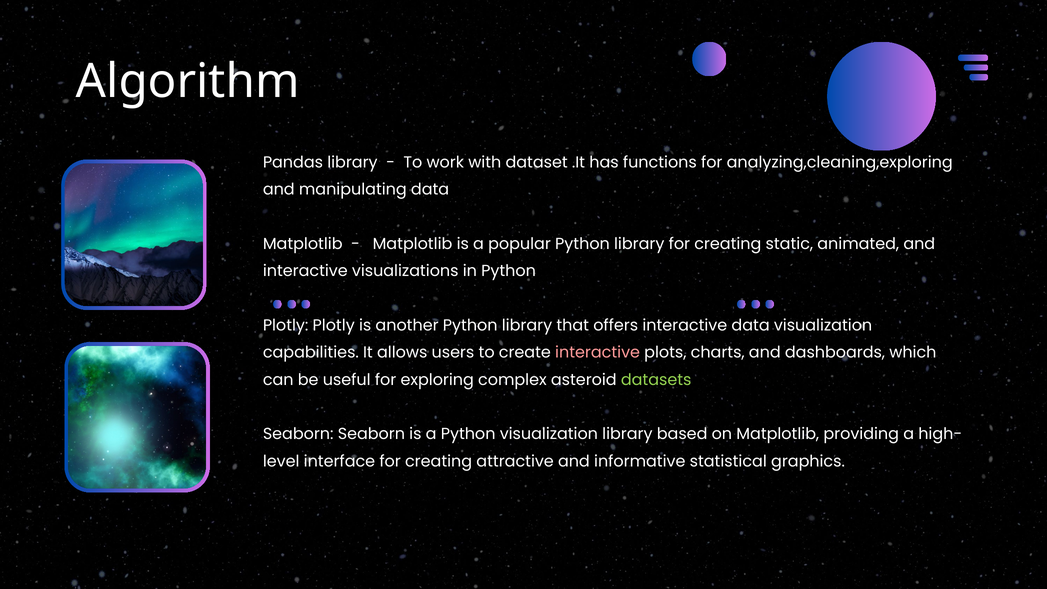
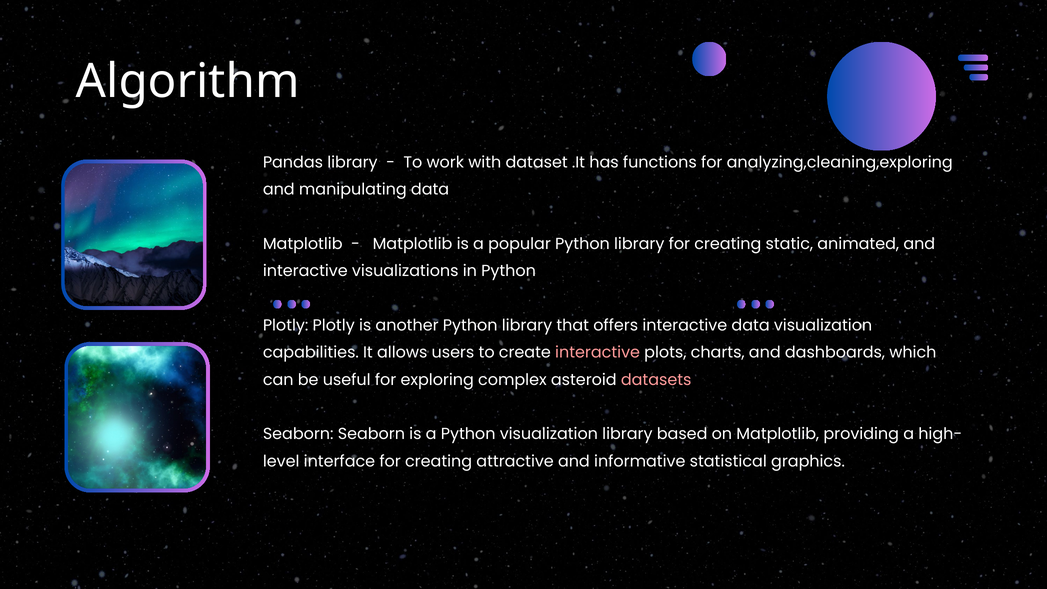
datasets colour: light green -> pink (656, 380)
